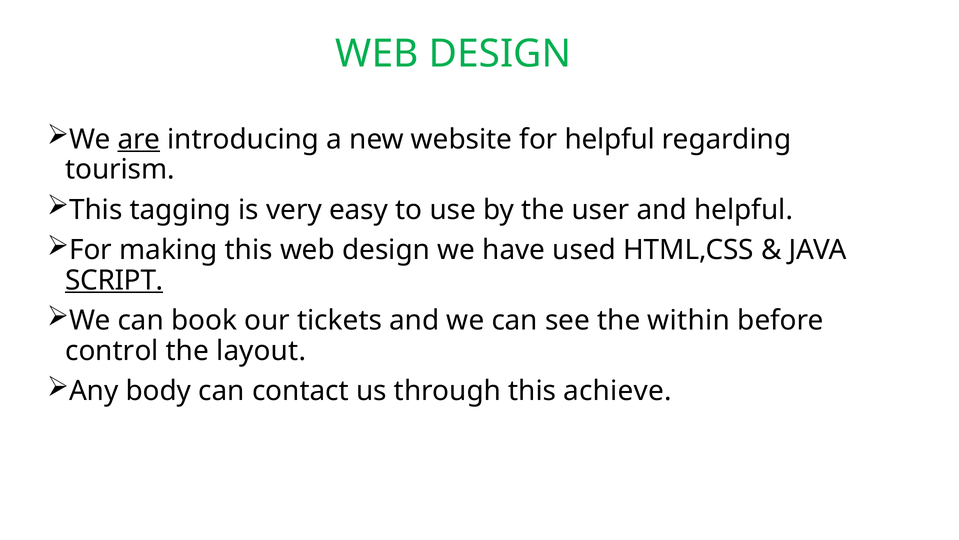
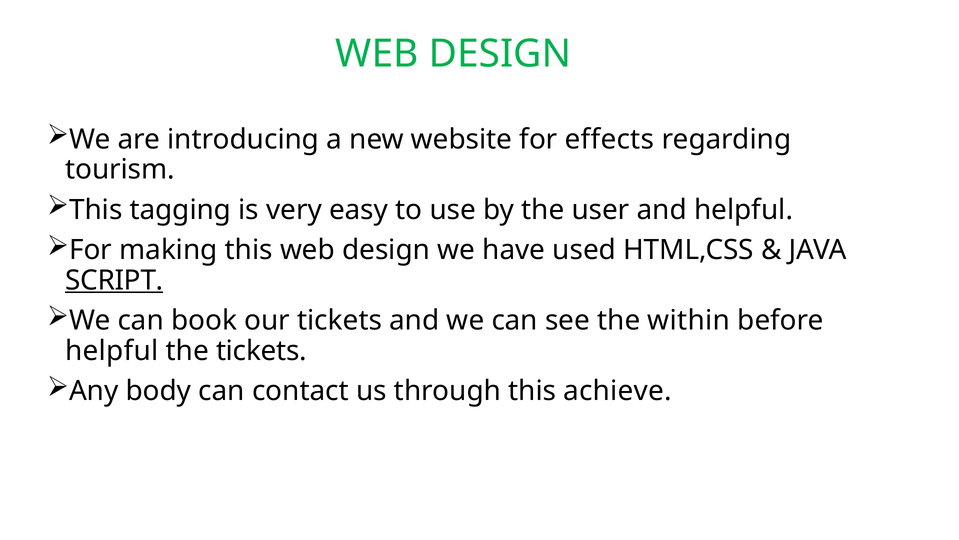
are underline: present -> none (139, 139)
for helpful: helpful -> effects (610, 139)
control: control -> helpful (112, 350)
the layout: layout -> tickets (261, 350)
